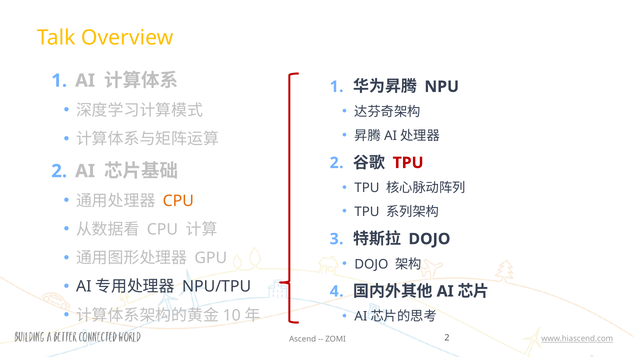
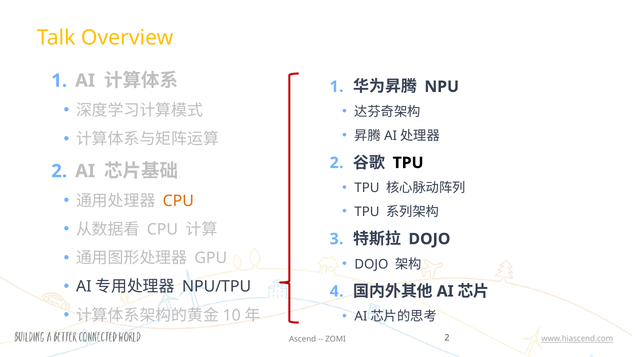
TPU colour: red -> black (408, 163)
